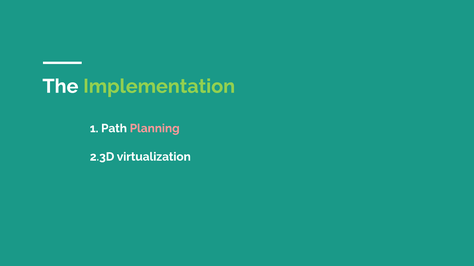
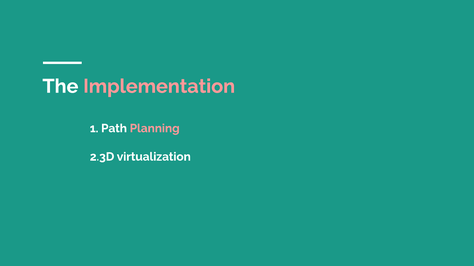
Implementation colour: light green -> pink (159, 87)
